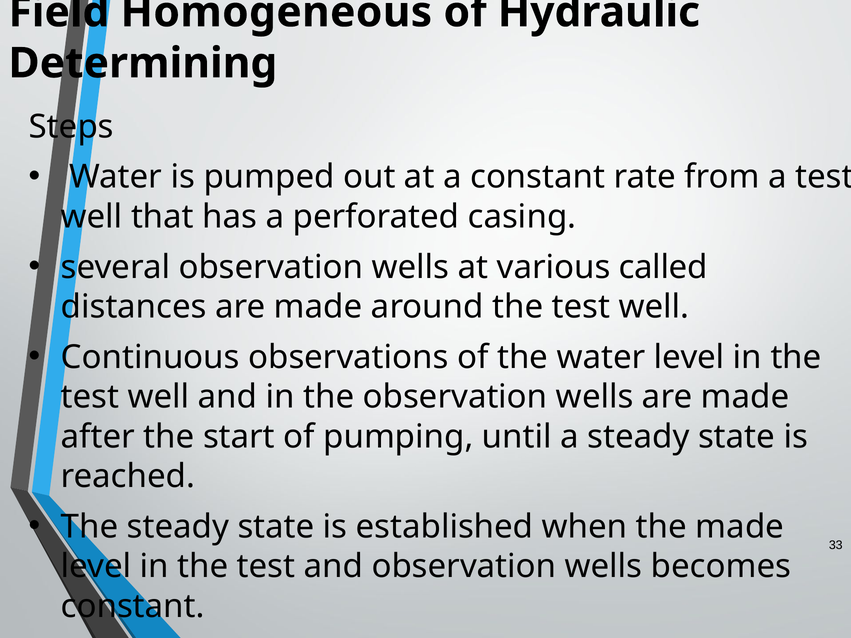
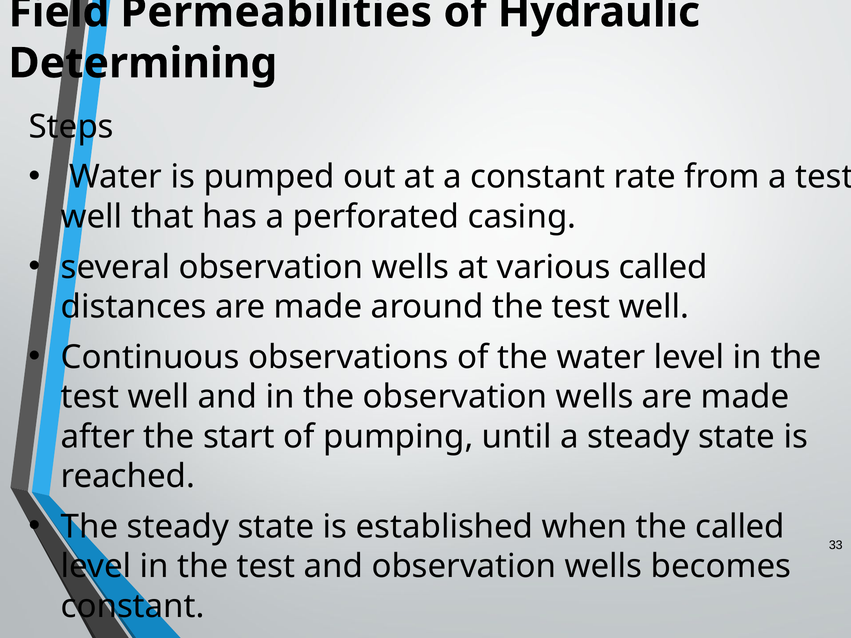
Homogeneous: Homogeneous -> Permeabilities (276, 12)
the made: made -> called (740, 527)
